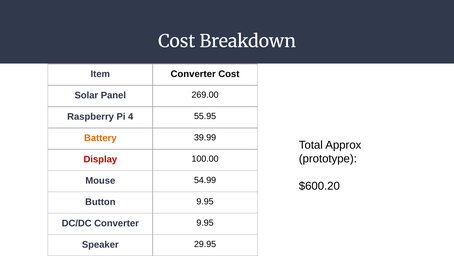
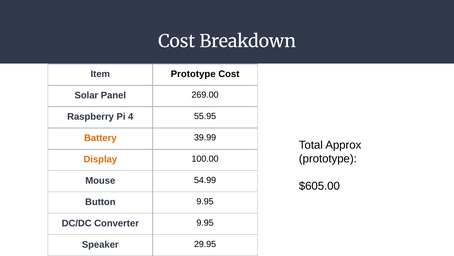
Item Converter: Converter -> Prototype (193, 74)
Display colour: red -> orange (100, 159)
$600.20: $600.20 -> $605.00 (319, 185)
